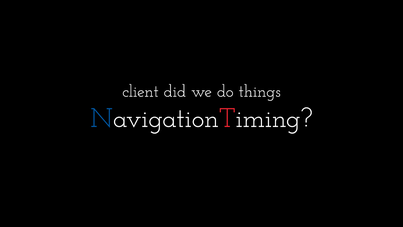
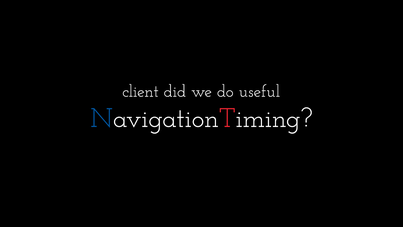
things: things -> useful (259, 91)
